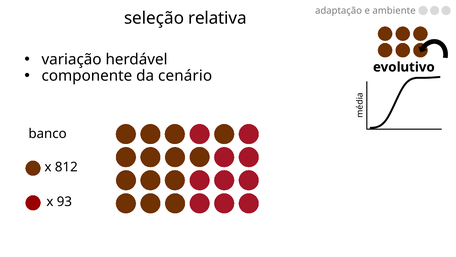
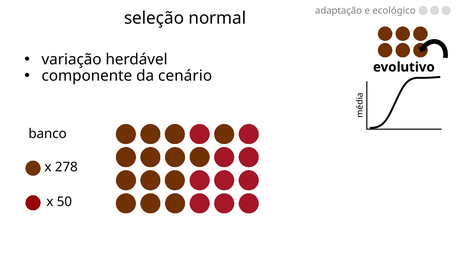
ambiente: ambiente -> ecológico (394, 11)
relativa: relativa -> normal (217, 18)
812: 812 -> 278 (66, 167)
93: 93 -> 50 (64, 201)
